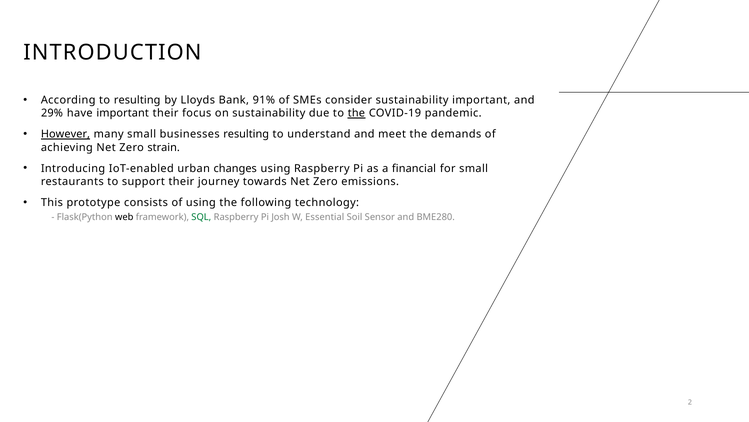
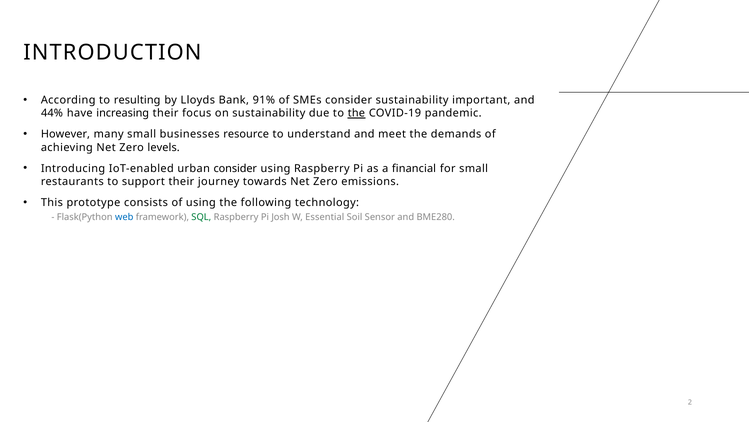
29%: 29% -> 44% (52, 113)
have important: important -> increasing (123, 113)
However underline: present -> none (65, 134)
businesses resulting: resulting -> resource (246, 134)
strain: strain -> levels (164, 147)
urban changes: changes -> consider (235, 168)
web colour: black -> blue (124, 217)
